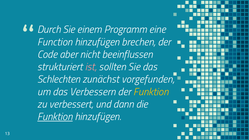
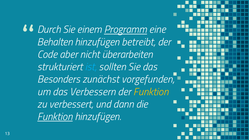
Programm underline: none -> present (125, 30)
Function: Function -> Behalten (55, 42)
brechen: brechen -> betreibt (139, 42)
beeinflussen: beeinflussen -> überarbeiten (127, 54)
ist colour: pink -> light blue (91, 67)
Schlechten: Schlechten -> Besonders (59, 79)
